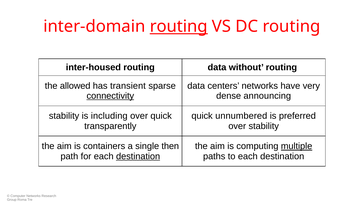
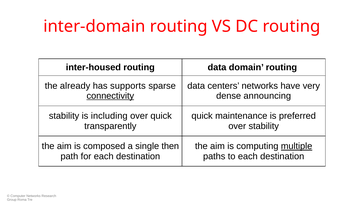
routing underline: present -> none (179, 26)
without: without -> domain (246, 67)
allowed: allowed -> already (75, 86)
transient: transient -> supports (128, 86)
unnumbered: unnumbered -> maintenance (241, 116)
containers: containers -> composed (104, 146)
destination underline: present -> none (138, 156)
